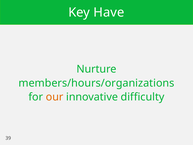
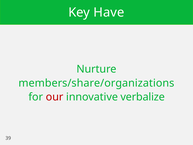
members/hours/organizations: members/hours/organizations -> members/share/organizations (96, 83)
our colour: orange -> red (55, 97)
difficulty: difficulty -> verbalize (143, 97)
